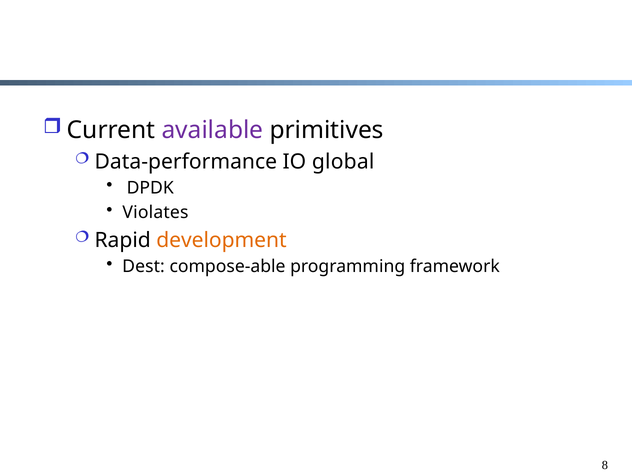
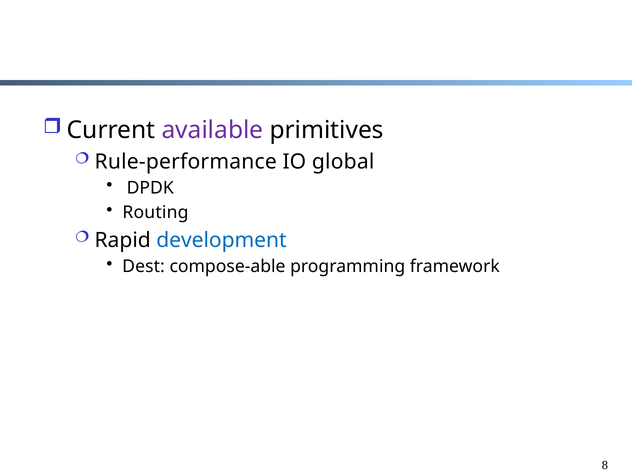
Data-performance: Data-performance -> Rule-performance (186, 162)
Violates: Violates -> Routing (155, 213)
development colour: orange -> blue (221, 240)
